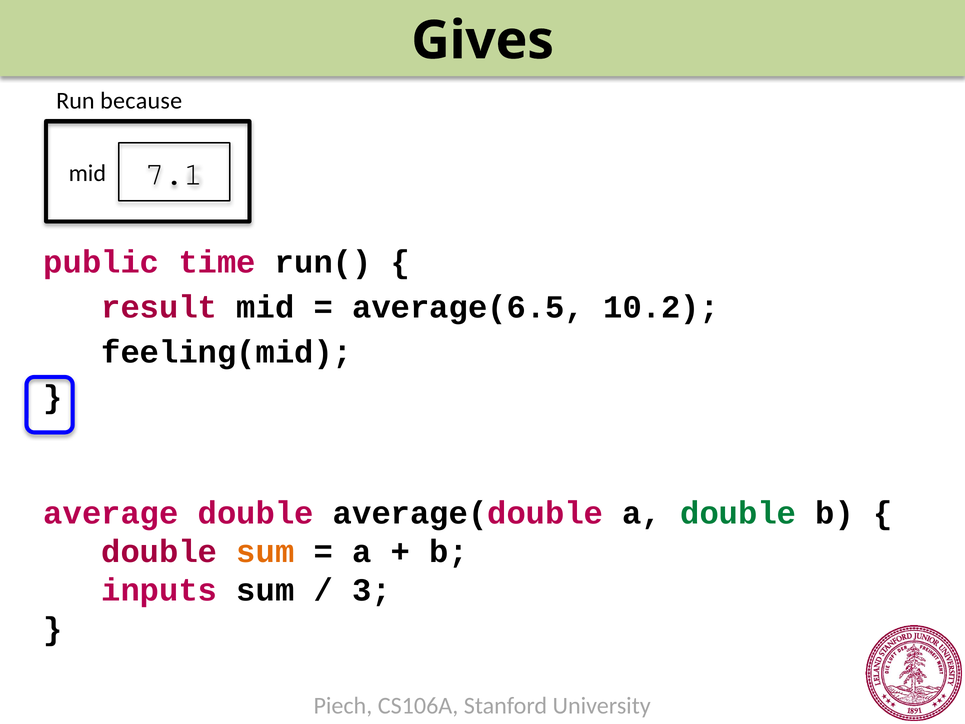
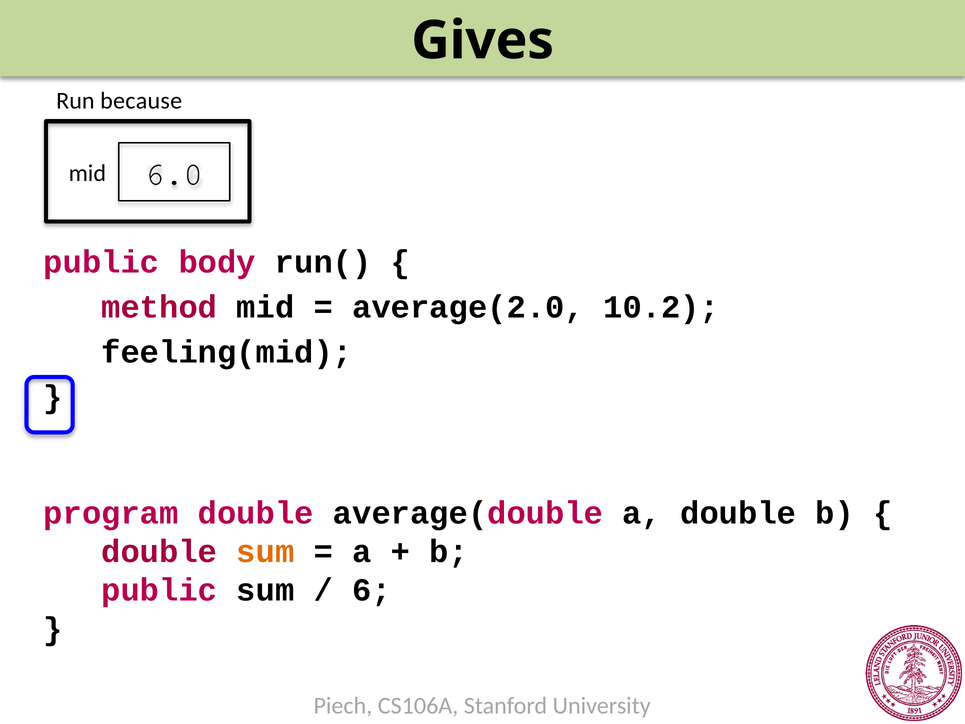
7.1: 7.1 -> 6.0 (174, 174)
time: time -> body (217, 262)
result: result -> method (159, 307)
average(6.5: average(6.5 -> average(2.0 (468, 307)
average: average -> program (111, 513)
double colour: green -> black (738, 513)
inputs: inputs -> public (159, 590)
3: 3 -> 6 (372, 590)
